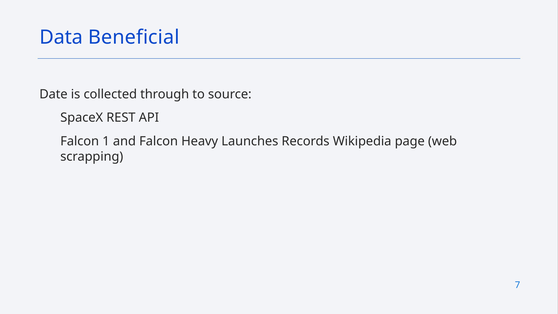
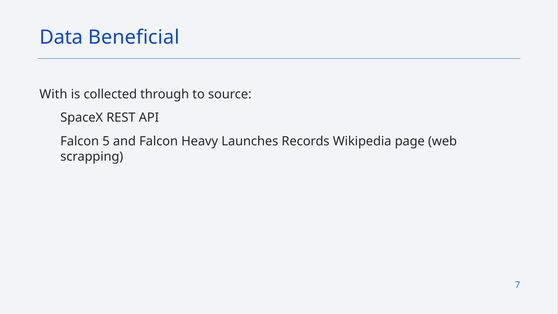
Date: Date -> With (53, 94)
1: 1 -> 5 (106, 141)
